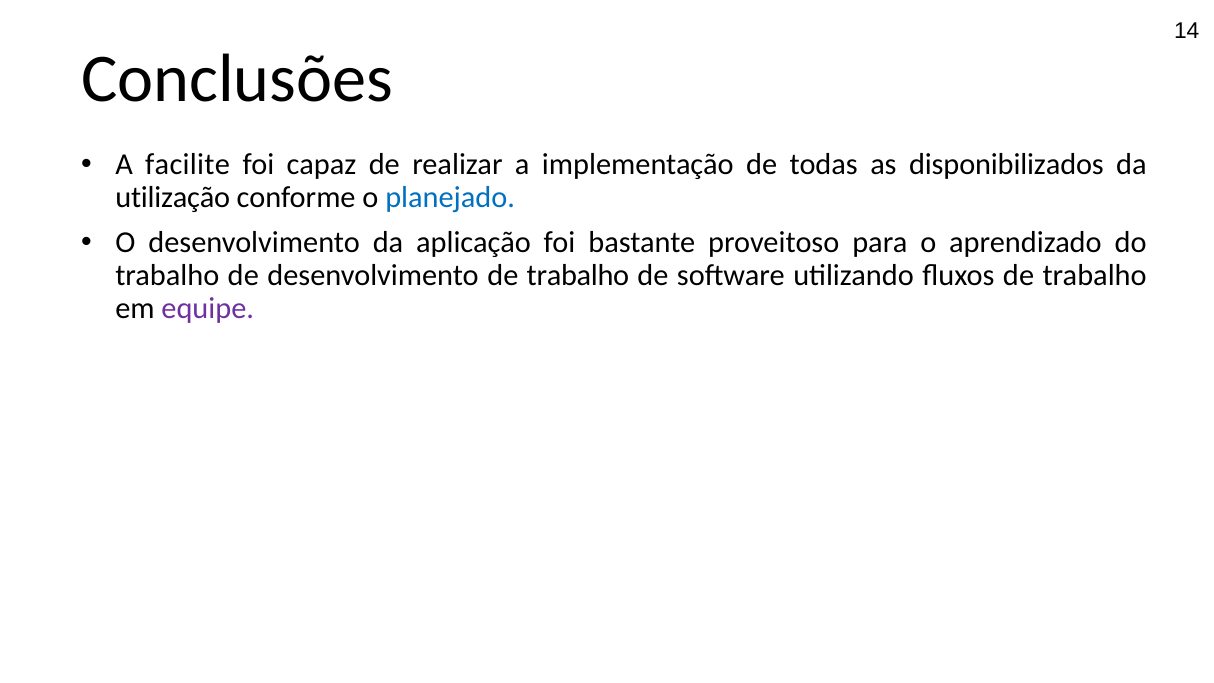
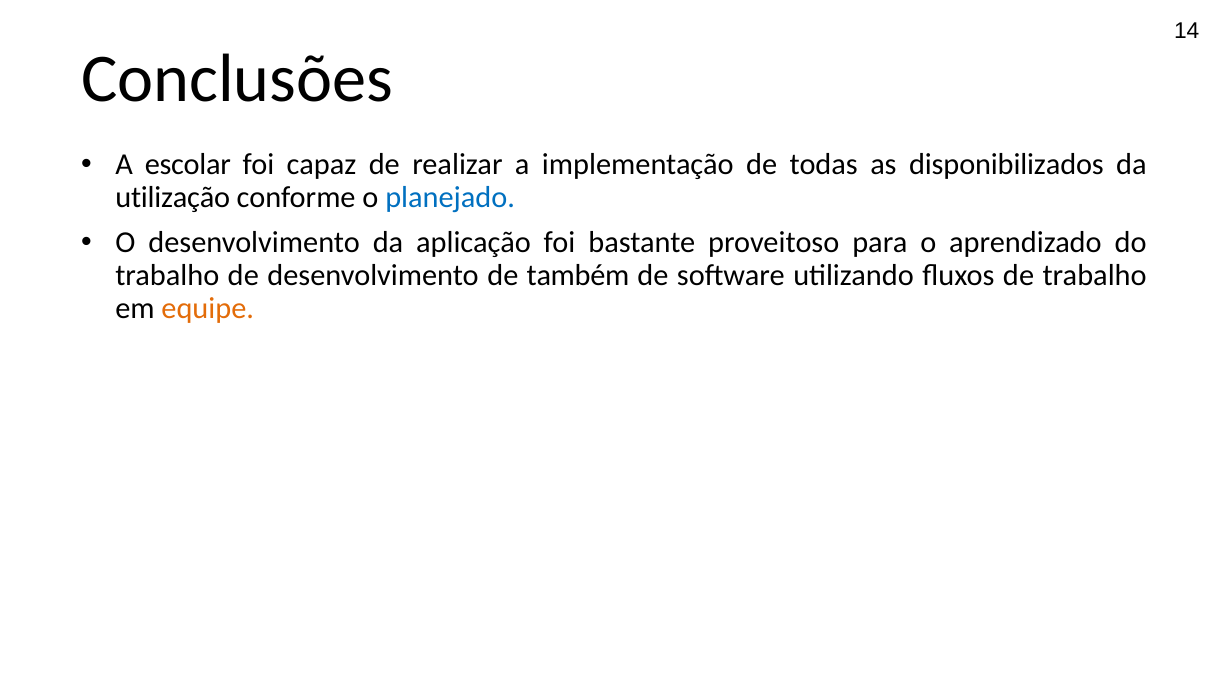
facilite: facilite -> escolar (188, 165)
desenvolvimento de trabalho: trabalho -> também (578, 275)
equipe colour: purple -> orange (208, 308)
